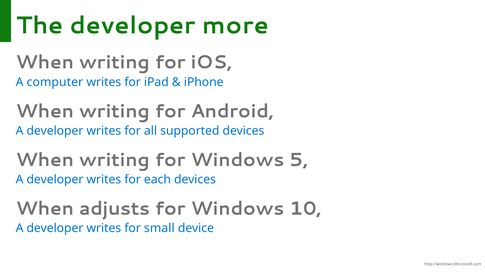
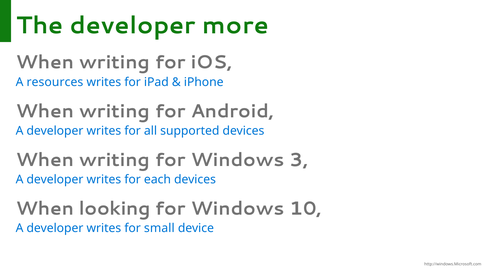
computer: computer -> resources (55, 82)
5: 5 -> 3 (299, 160)
adjusts: adjusts -> looking (115, 208)
